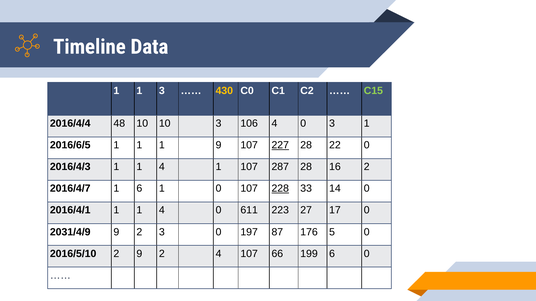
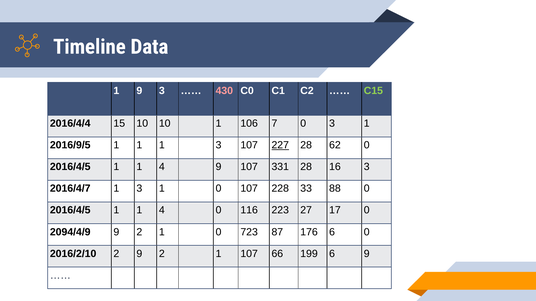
1: 1 -> 9 (139, 91)
430 colour: yellow -> pink (224, 91)
48: 48 -> 15 (119, 124)
10 3: 3 -> 1 (219, 124)
106 4: 4 -> 7 (274, 124)
2016/6/5: 2016/6/5 -> 2016/9/5 (70, 145)
1 1 9: 9 -> 3 (219, 145)
22: 22 -> 62 (335, 145)
2016/4/3: 2016/4/3 -> 2016/4/5 (70, 167)
4 1: 1 -> 9 (219, 167)
287: 287 -> 331 (280, 167)
16 2: 2 -> 3 (367, 167)
2016/4/7 1 6: 6 -> 3 (139, 189)
228 underline: present -> none (280, 189)
14: 14 -> 88 (335, 189)
2016/4/1: 2016/4/1 -> 2016/4/5 (70, 211)
611: 611 -> 116 (249, 211)
2031/4/9: 2031/4/9 -> 2094/4/9 (70, 232)
3: 3 -> 1 (162, 232)
197: 197 -> 723 (249, 232)
176 5: 5 -> 6 (332, 232)
2016/5/10: 2016/5/10 -> 2016/2/10 (73, 254)
2 9 2 4: 4 -> 1 (219, 254)
6 0: 0 -> 9 (367, 254)
